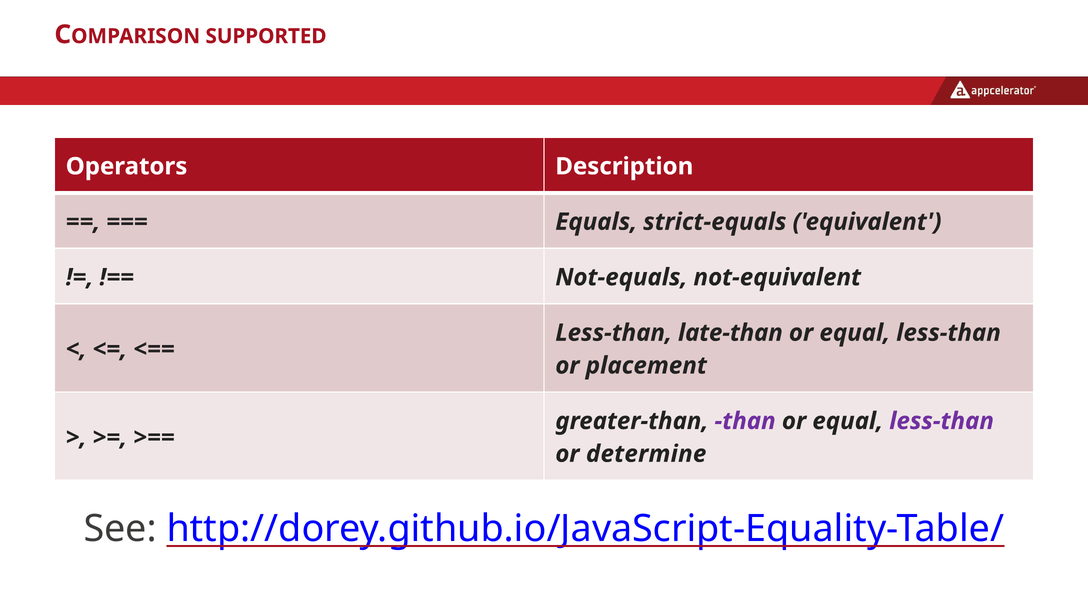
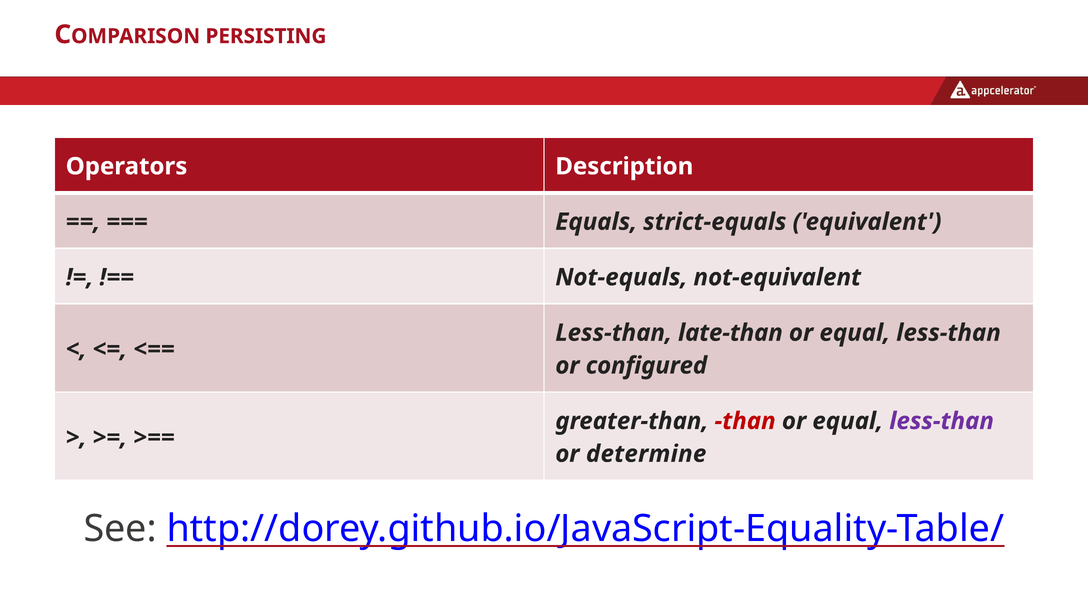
SUPPORTED: SUPPORTED -> PERSISTING (266, 36)
placement: placement -> configured (646, 366)
than colour: purple -> red (745, 421)
